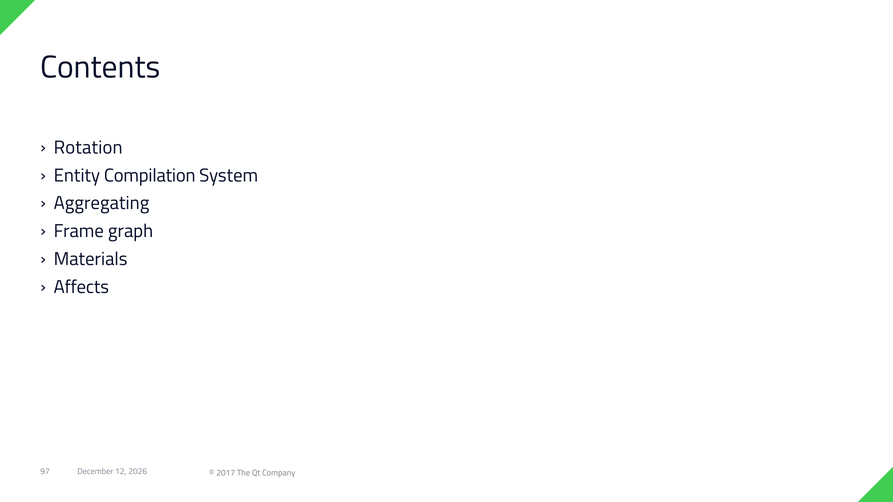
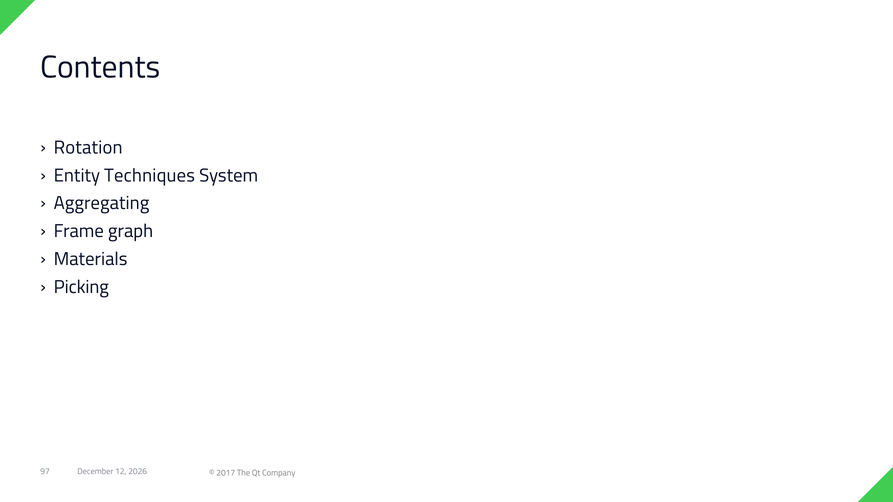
Compilation: Compilation -> Techniques (150, 176)
Affects: Affects -> Picking (81, 287)
